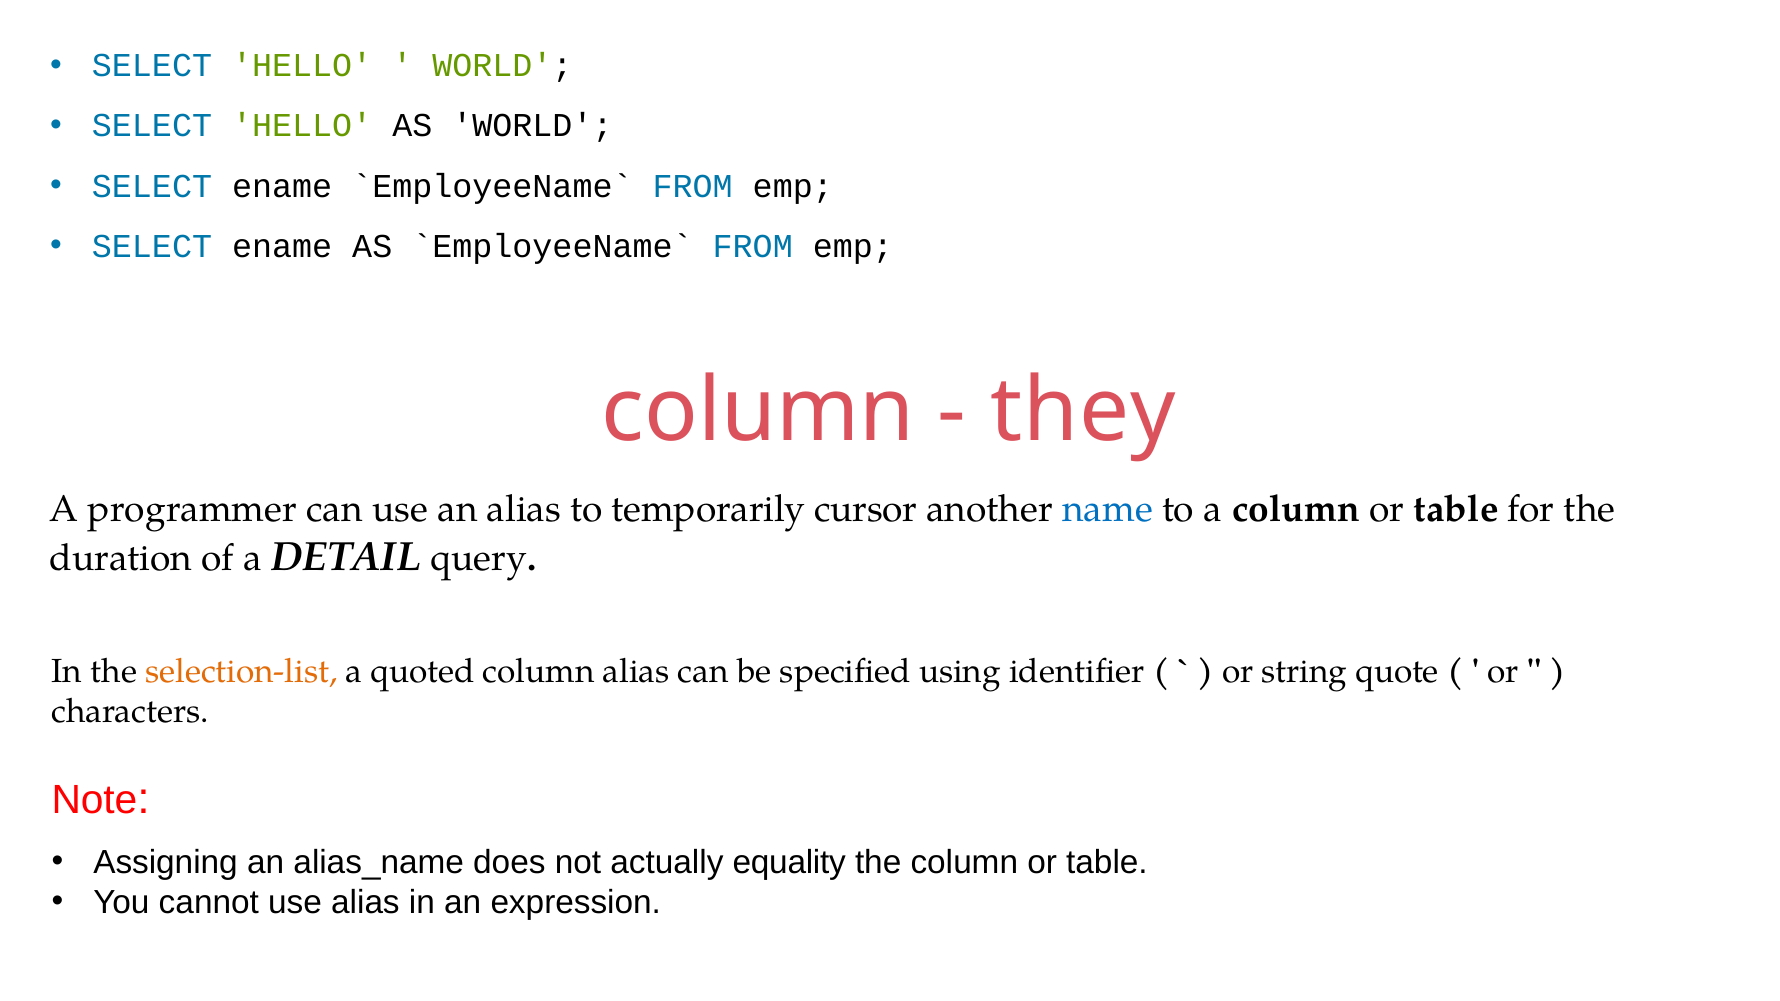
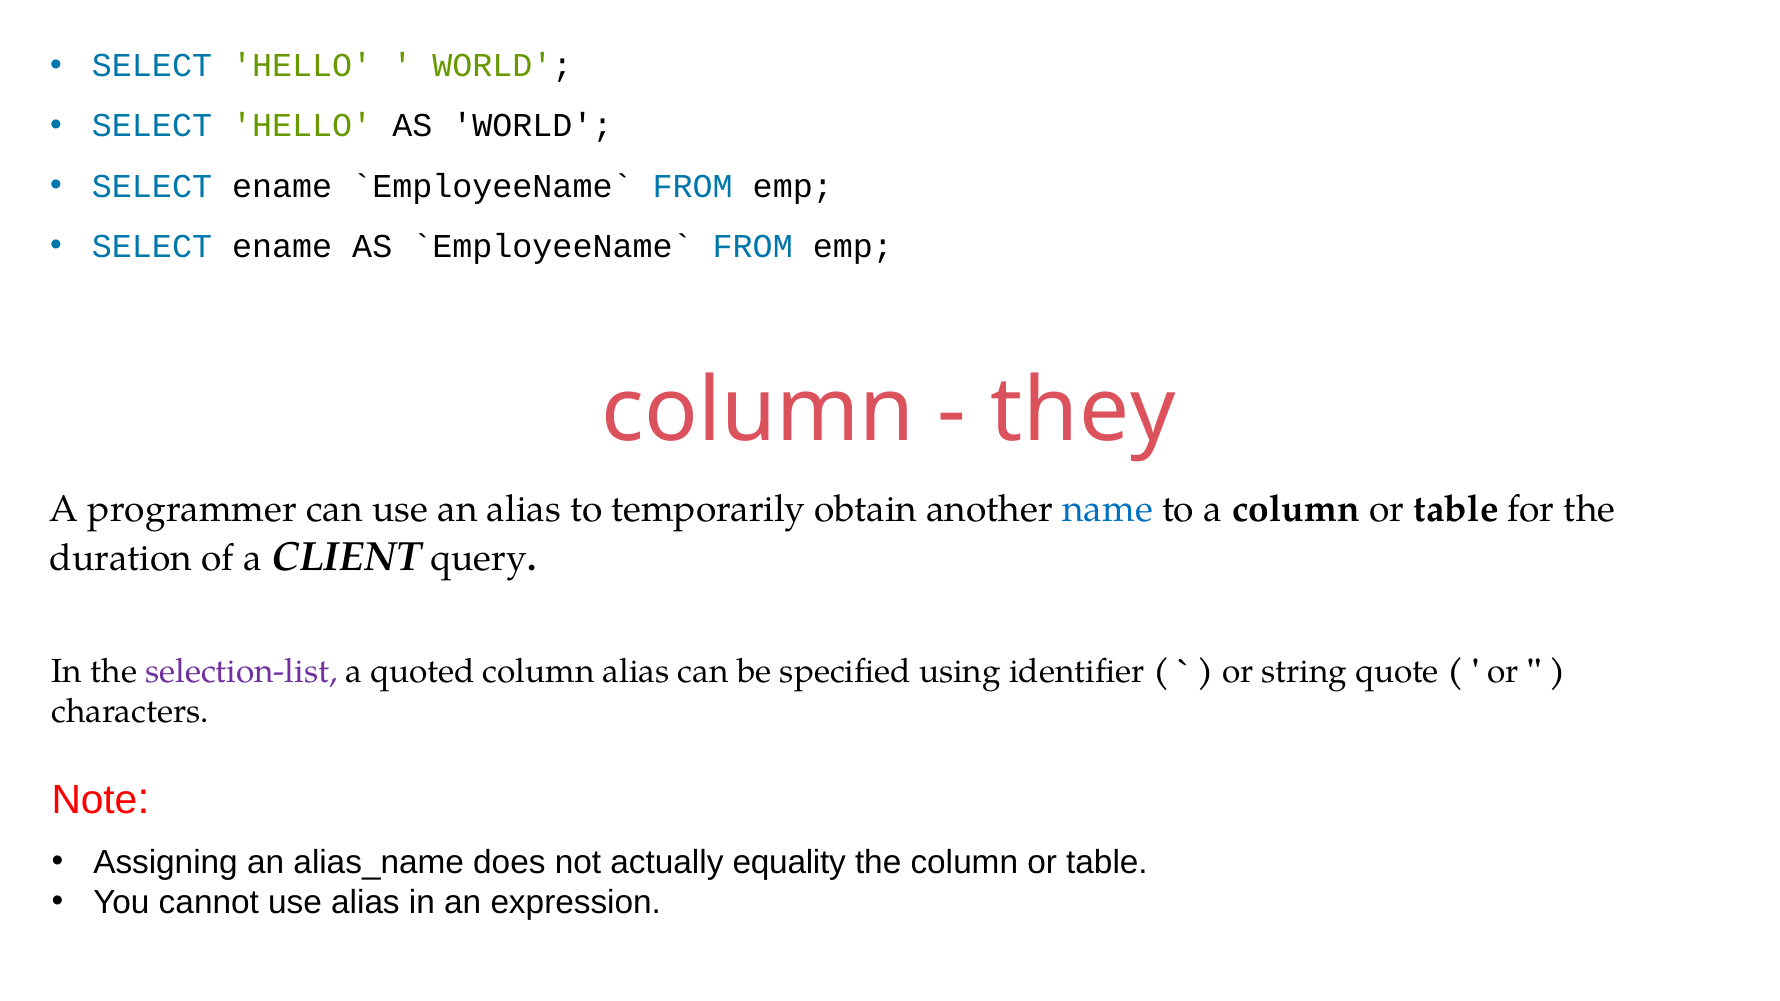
cursor: cursor -> obtain (866, 510)
DETAIL: DETAIL -> CLIENT (346, 557)
selection-list colour: orange -> purple (241, 671)
